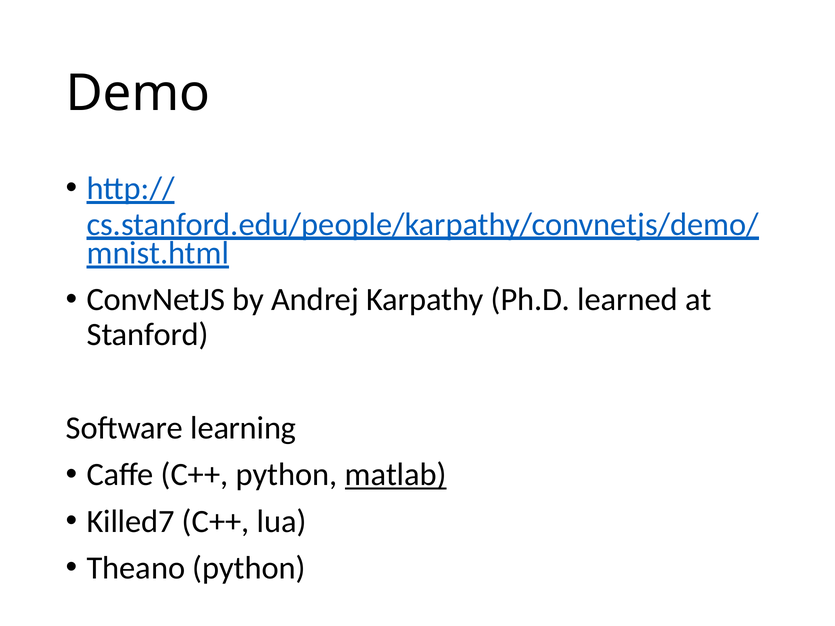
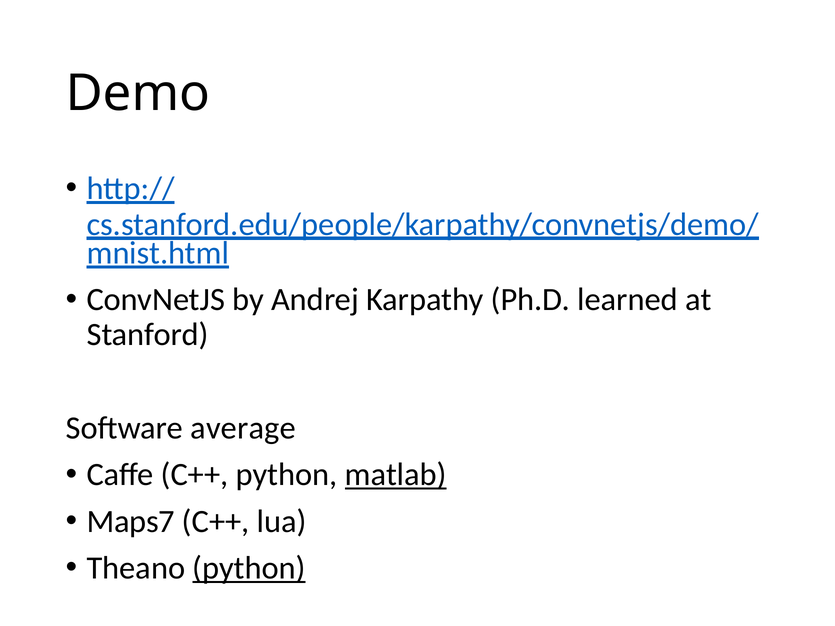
learning: learning -> average (243, 428)
Killed7: Killed7 -> Maps7 (131, 522)
python underline: none -> present (249, 568)
